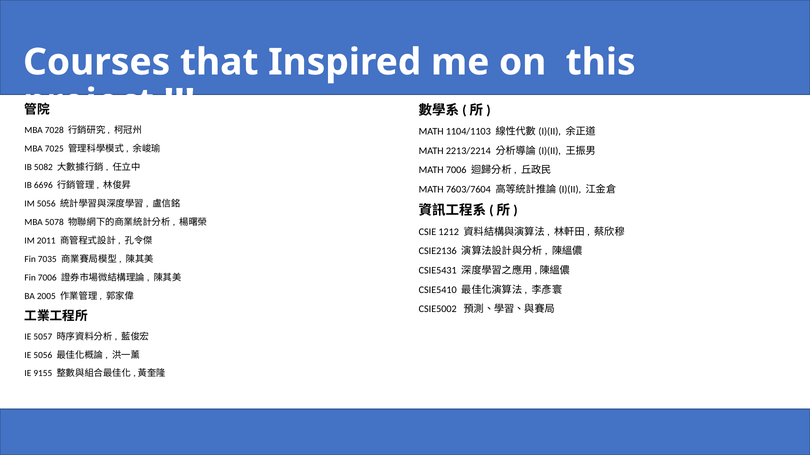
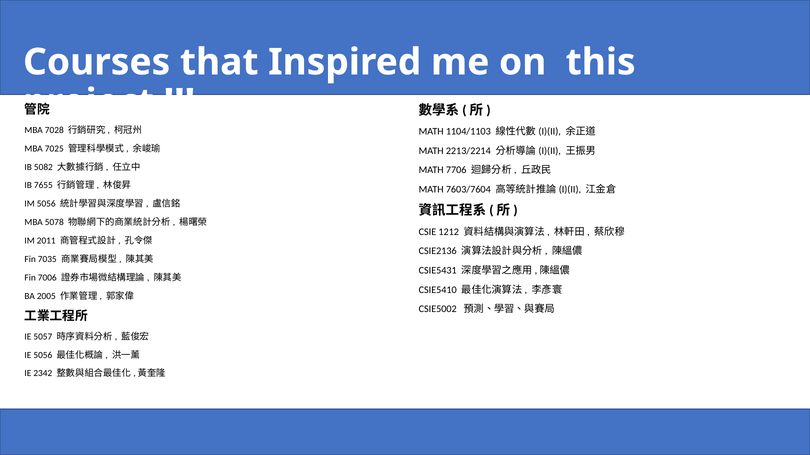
MATH 7006: 7006 -> 7706 (456, 170)
6696: 6696 -> 7655 (43, 186)
9155: 9155 -> 2342 (43, 374)
